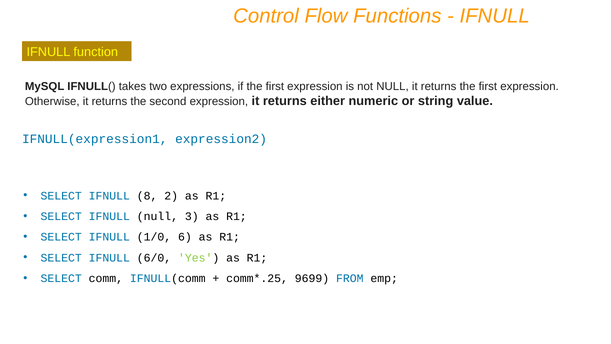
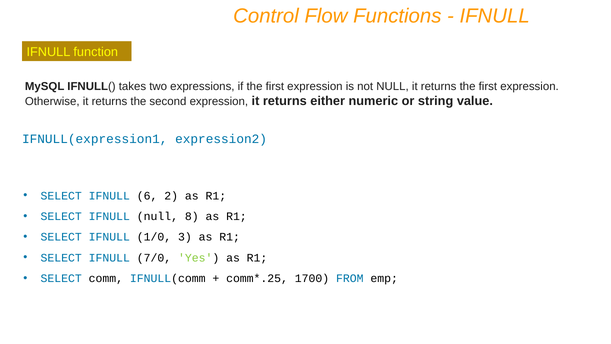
8: 8 -> 6 (147, 196)
3: 3 -> 8 (192, 216)
6: 6 -> 3 (185, 237)
6/0: 6/0 -> 7/0 (154, 257)
9699: 9699 -> 1700 (312, 278)
